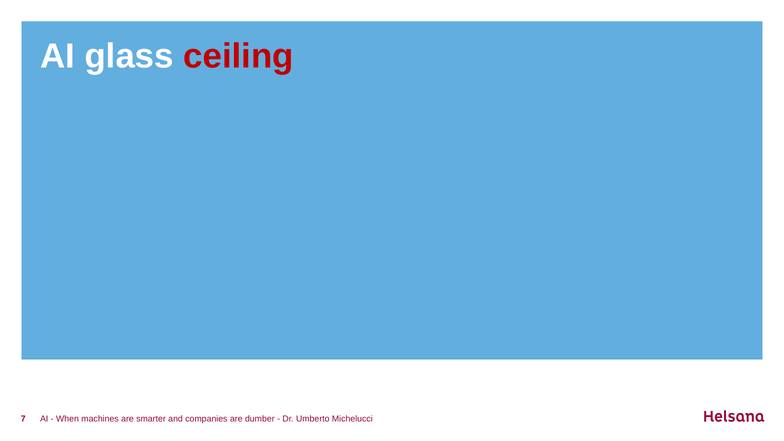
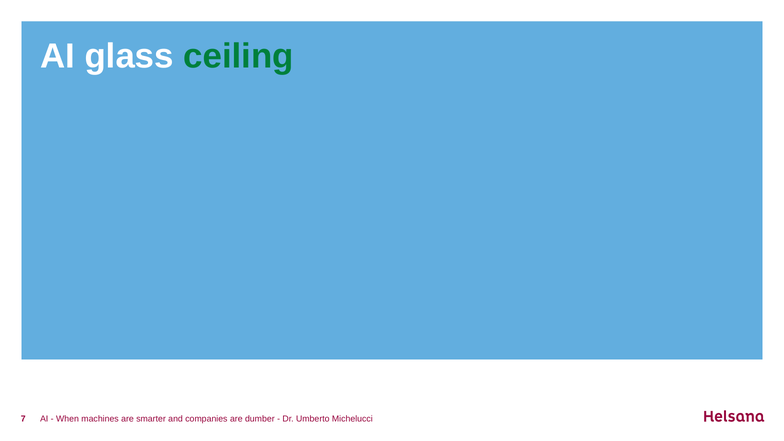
ceiling colour: red -> green (239, 56)
